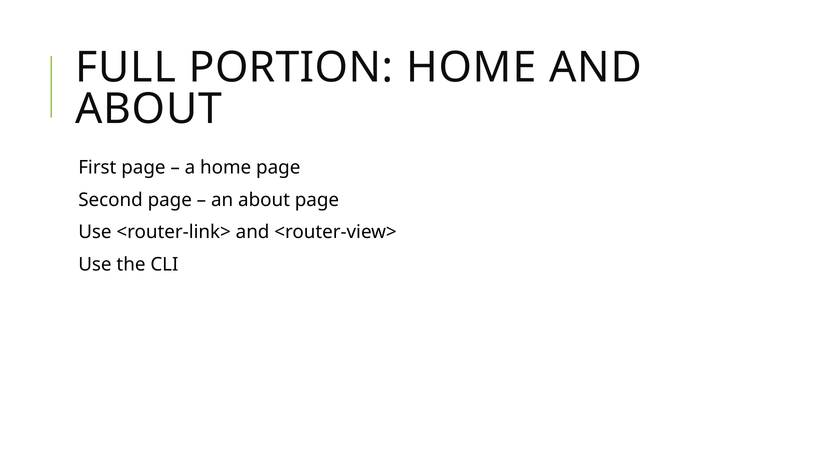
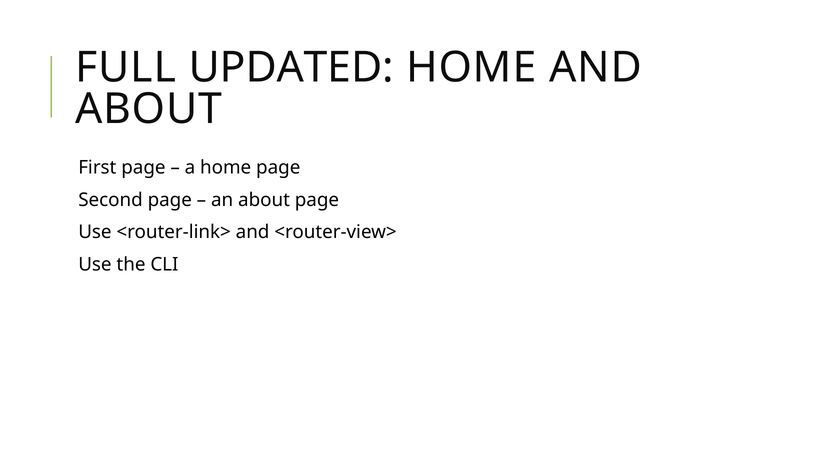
PORTION: PORTION -> UPDATED (291, 68)
